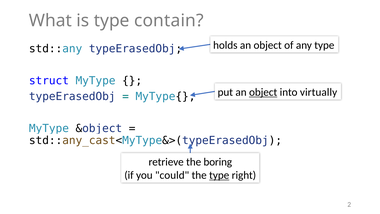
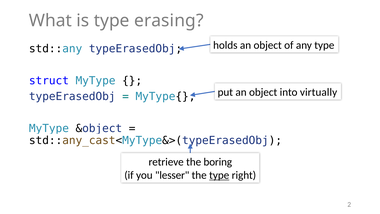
contain: contain -> erasing (169, 21)
object underline: present -> none (263, 92)
could: could -> lesser (172, 175)
